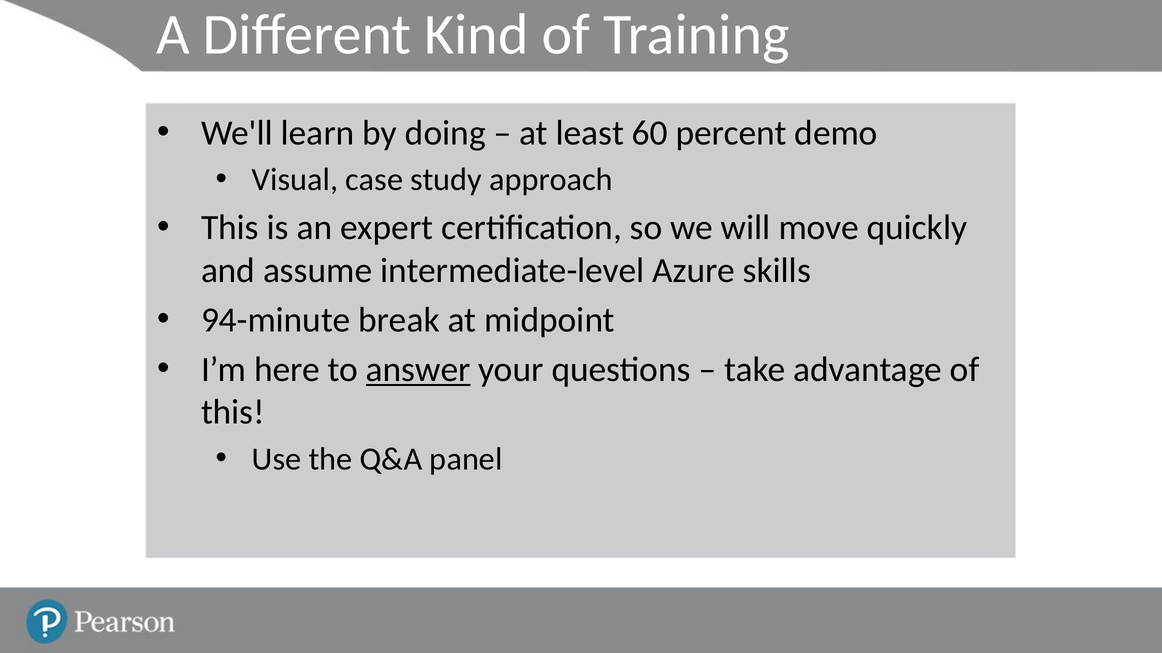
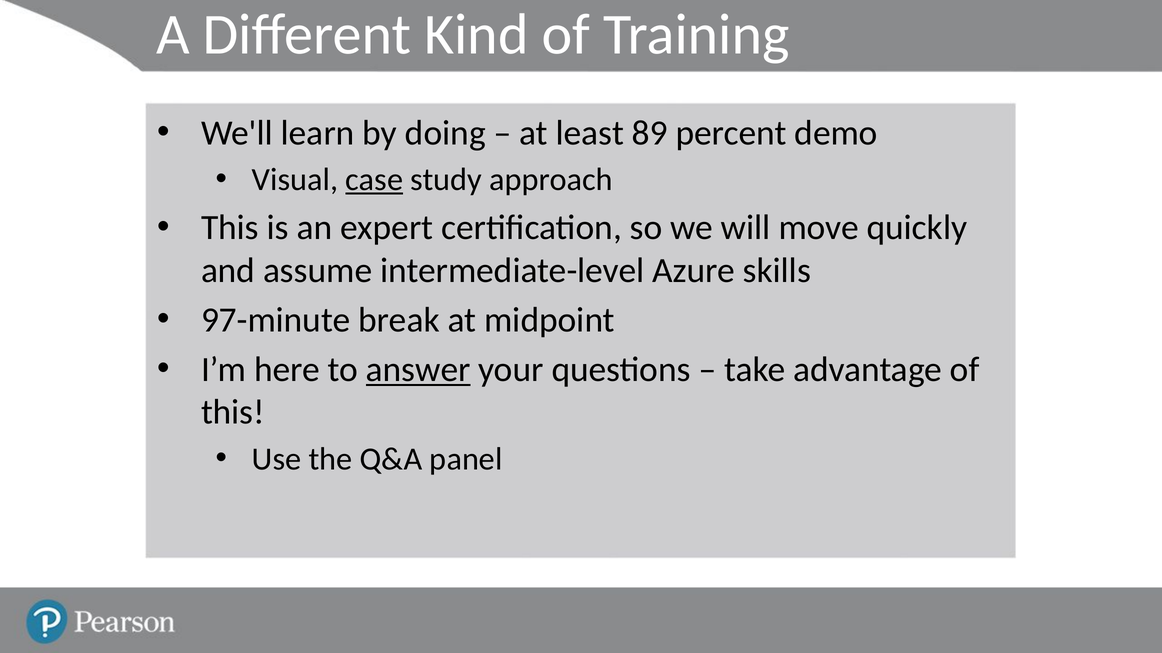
60: 60 -> 89 (650, 133)
case underline: none -> present (374, 180)
94-minute: 94-minute -> 97-minute (276, 320)
